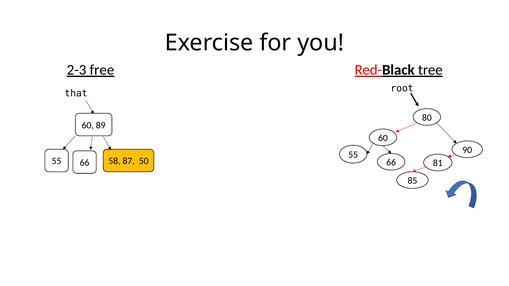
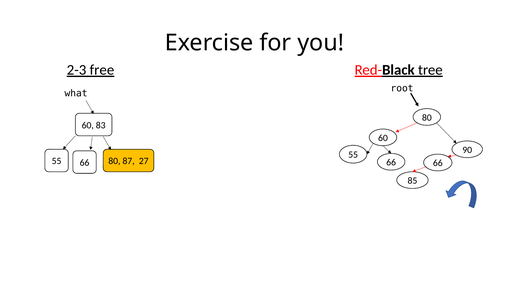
that: that -> what (76, 93)
89: 89 -> 83 (101, 125)
58: 58 -> 80 (114, 161)
50: 50 -> 27 (144, 161)
66 81: 81 -> 66 (438, 163)
